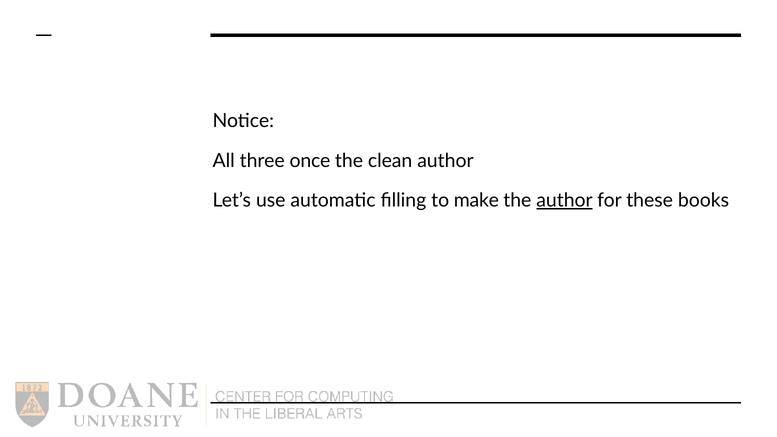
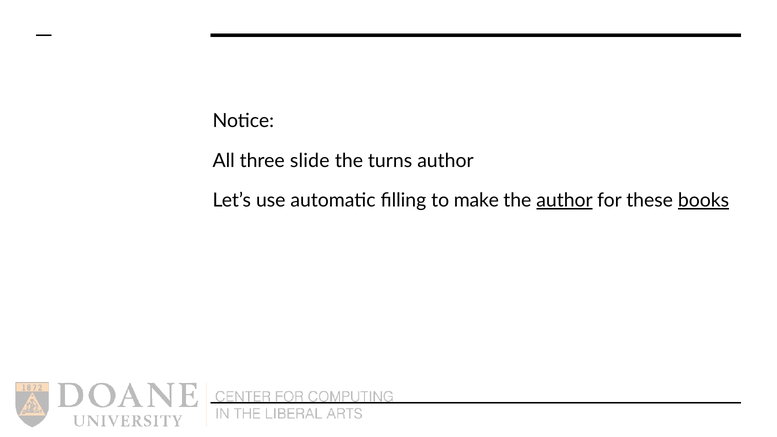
once: once -> slide (310, 161)
clean: clean -> turns (390, 161)
books underline: none -> present (704, 201)
